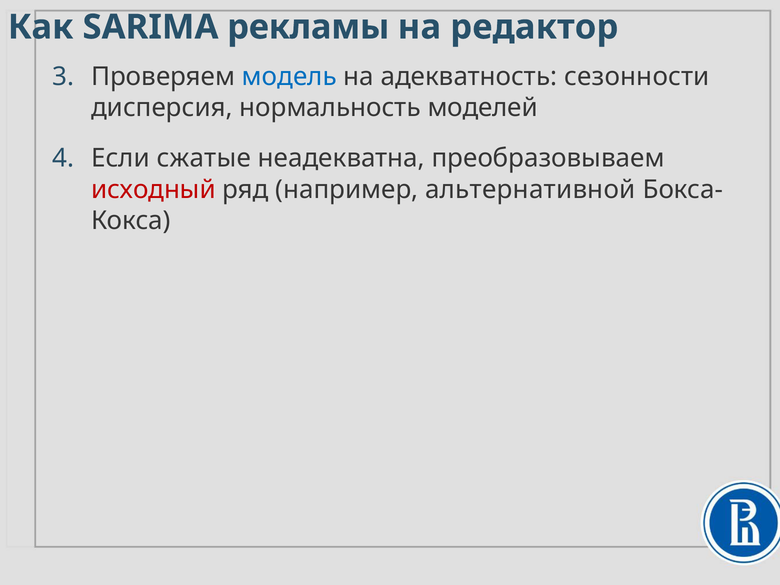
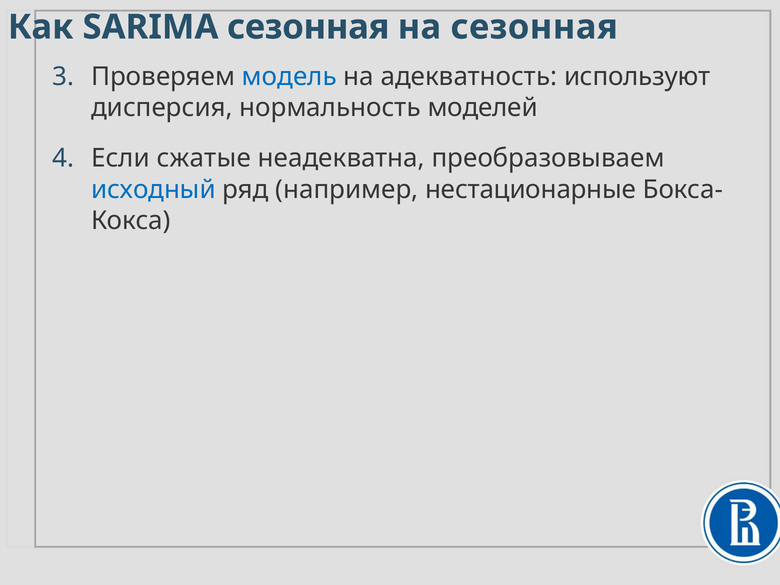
SARIMA рекламы: рекламы -> сезонная (308, 27)
на редактор: редактор -> сезонная (534, 27)
сезонности: сезонности -> используют (637, 76)
исходный colour: red -> blue (153, 190)
альтернативной: альтернативной -> нестационарные (531, 190)
